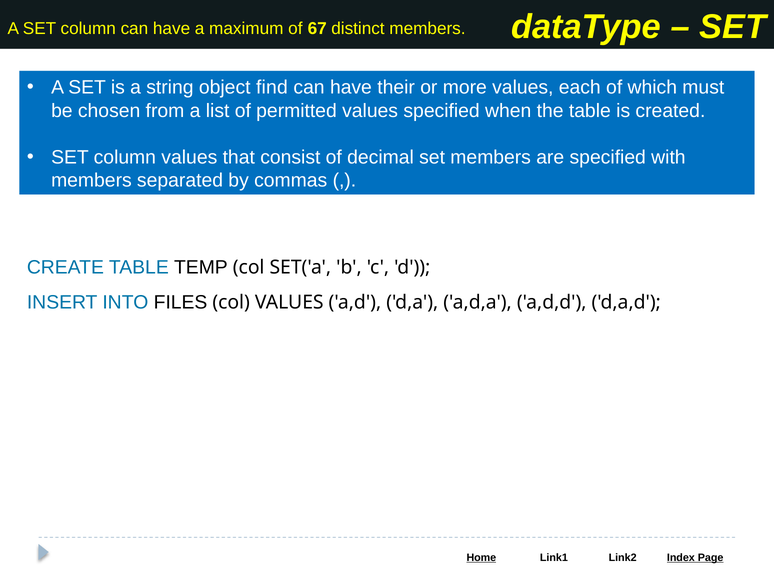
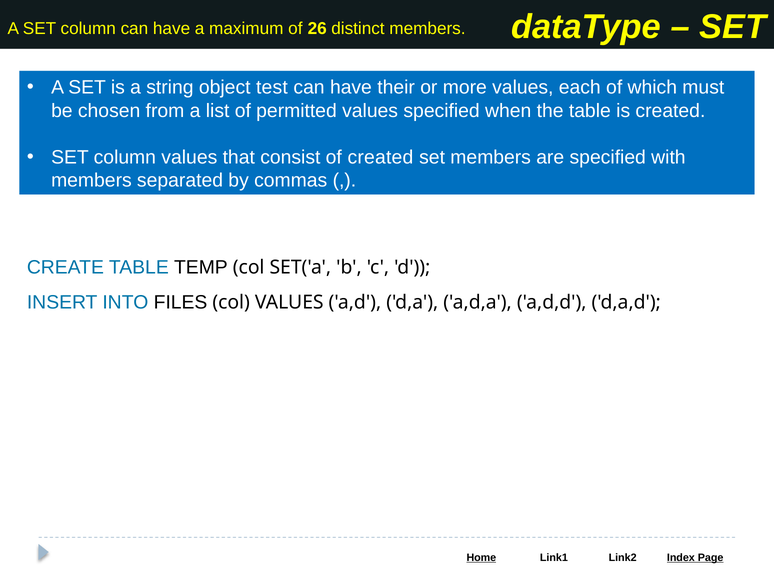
67: 67 -> 26 (317, 29)
find: find -> test (272, 88)
of decimal: decimal -> created (380, 157)
